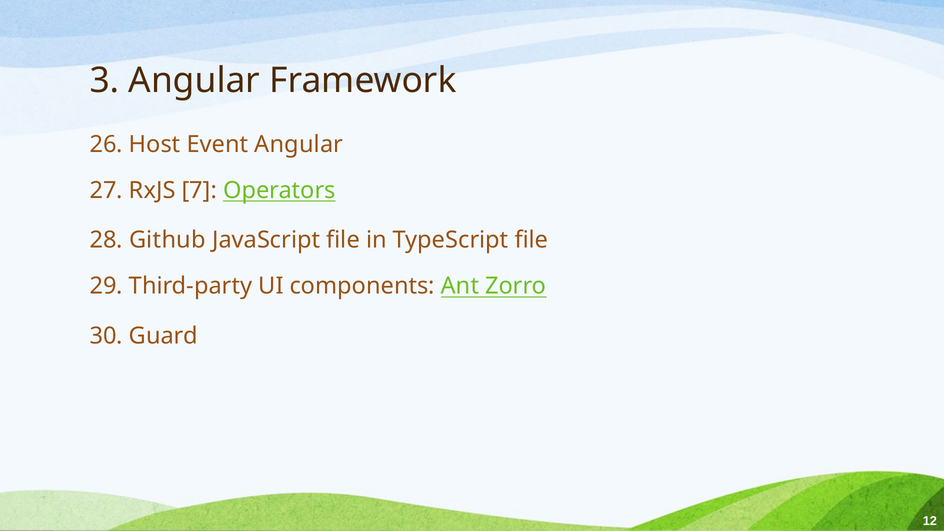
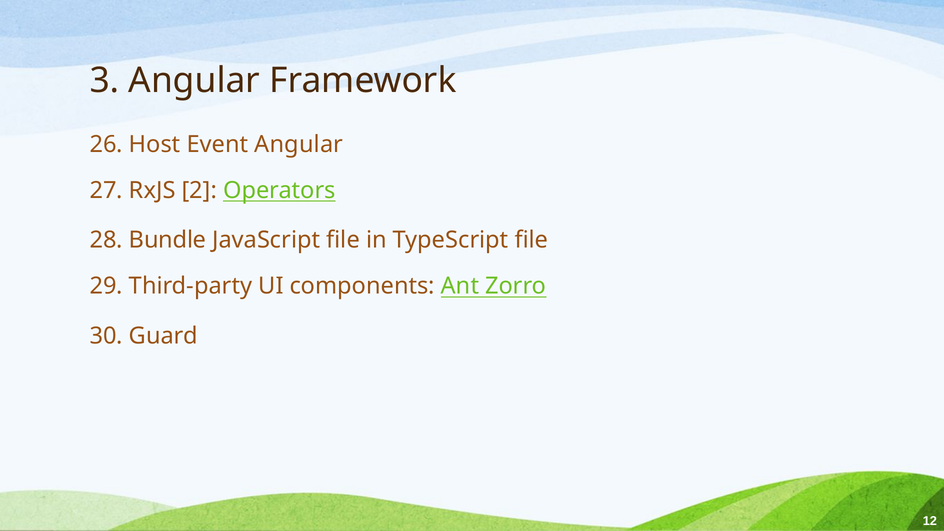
7: 7 -> 2 (199, 190)
Github: Github -> Bundle (168, 240)
